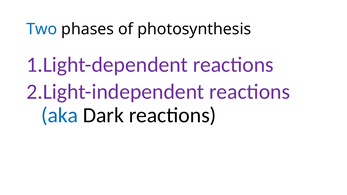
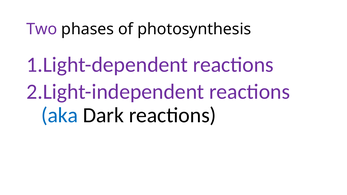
Two colour: blue -> purple (42, 29)
